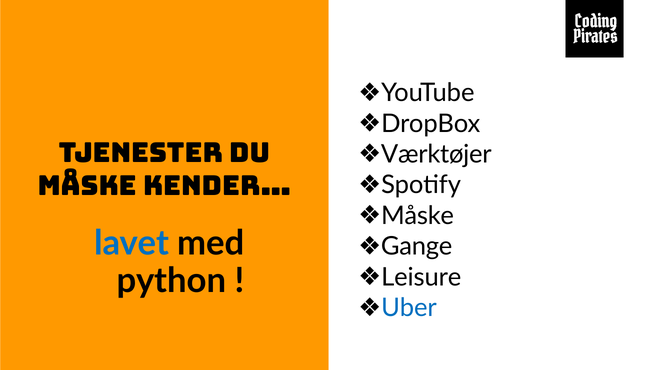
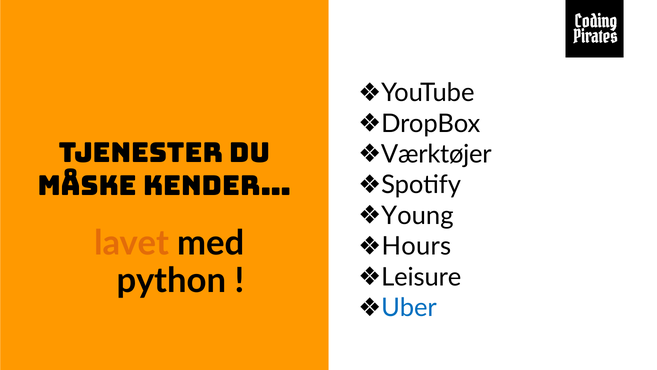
Måske: Måske -> Young (417, 216)
lavet colour: blue -> orange (132, 243)
Gange: Gange -> Hours (416, 246)
